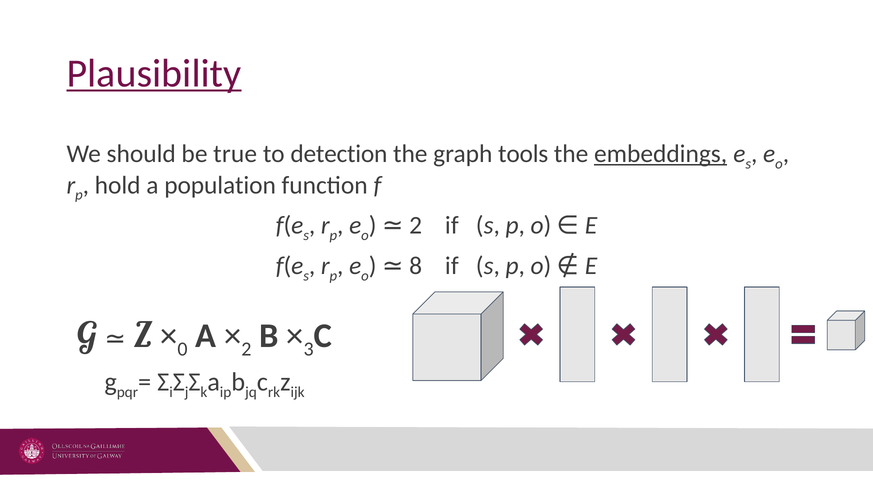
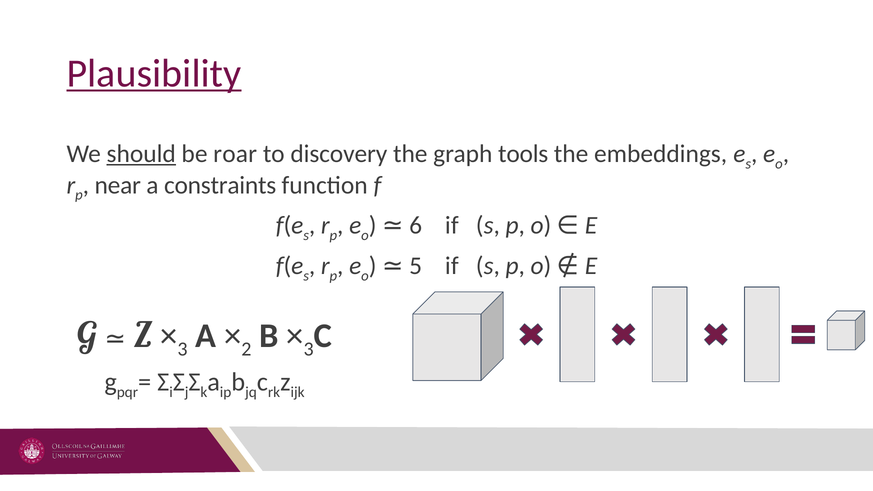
should underline: none -> present (141, 154)
true: true -> roar (235, 154)
detection: detection -> discovery (339, 154)
embeddings underline: present -> none (661, 154)
hold: hold -> near (118, 185)
population: population -> constraints (220, 185)
2: 2 -> 6 (416, 226)
8: 8 -> 5 (416, 266)
0: 0 -> 3 (183, 349)
